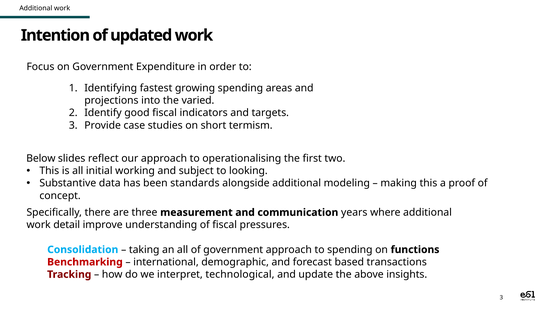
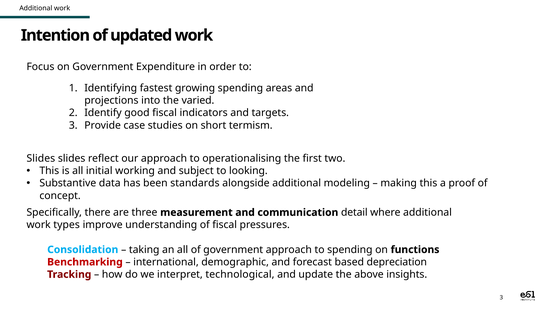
Below: Below -> Slides (41, 159)
years: years -> detail (354, 213)
detail: detail -> types (67, 225)
transactions: transactions -> depreciation (397, 262)
